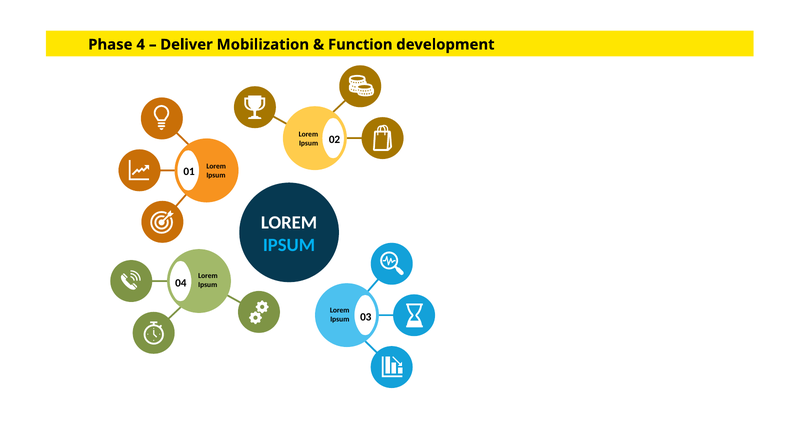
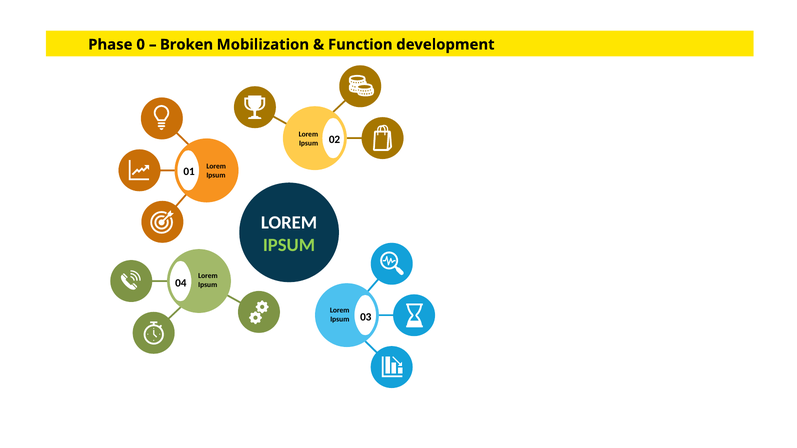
4: 4 -> 0 (141, 45)
Deliver: Deliver -> Broken (187, 45)
IPSUM colour: light blue -> light green (289, 245)
